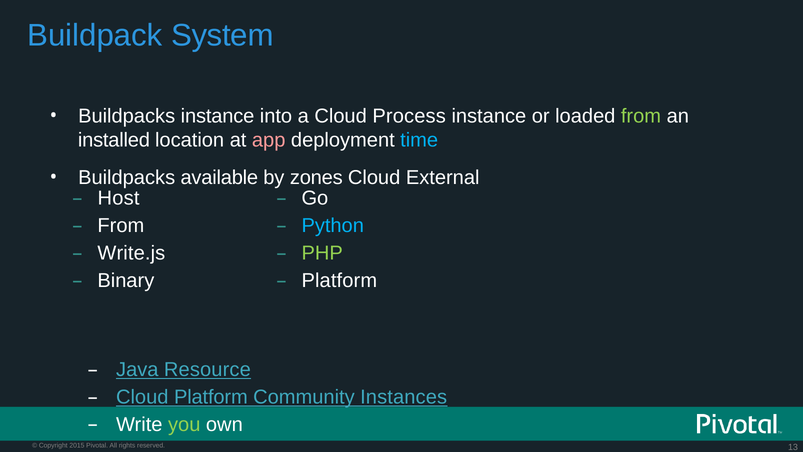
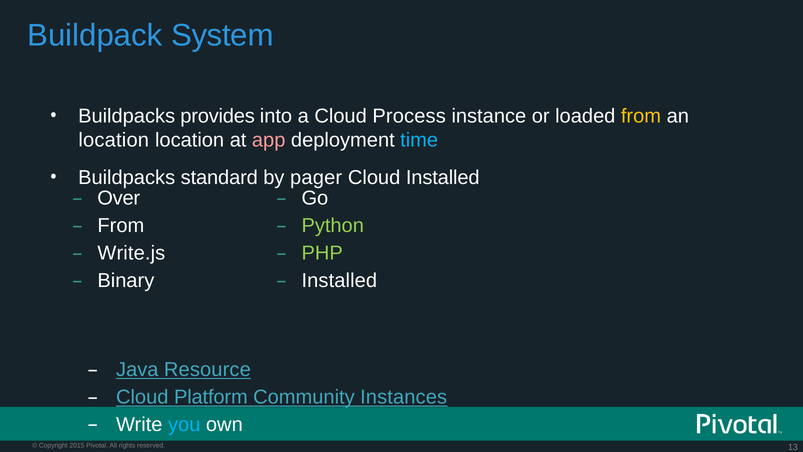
Buildpacks instance: instance -> provides (218, 116)
from colour: light green -> yellow (641, 116)
installed: installed -> location (114, 140)
available: available -> standard (219, 177)
zones: zones -> pager (316, 177)
Cloud External: External -> Installed (443, 177)
Host: Host -> Over (119, 198)
Python colour: light blue -> light green (333, 226)
Platform: Platform -> Installed (339, 280)
you colour: light green -> light blue (184, 424)
